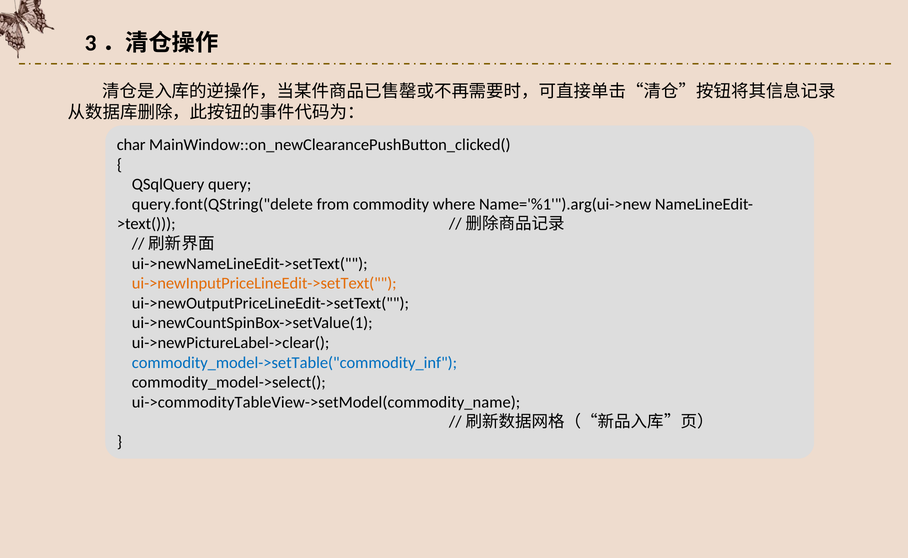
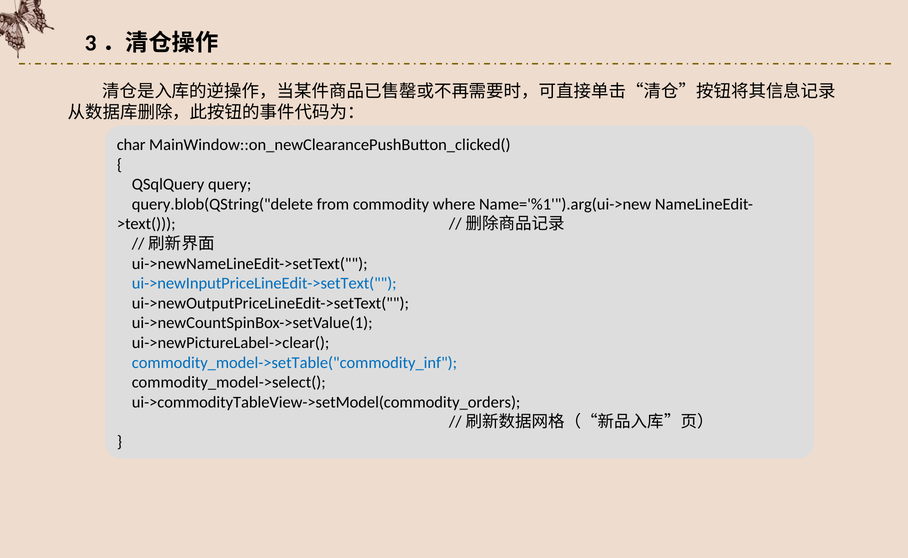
query.font(QString("delete: query.font(QString("delete -> query.blob(QString("delete (222, 204)
ui->newInputPriceLineEdit->setText( colour: orange -> blue (264, 284)
ui->commodityTableView->setModel(commodity_name: ui->commodityTableView->setModel(commodity_name -> ui->commodityTableView->setModel(commodity_orders (326, 402)
